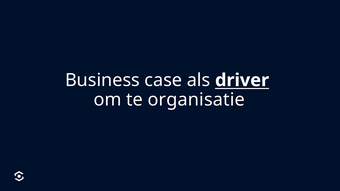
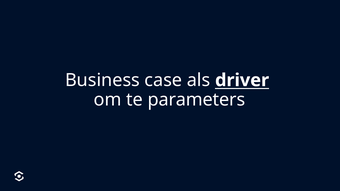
organisatie: organisatie -> parameters (196, 100)
